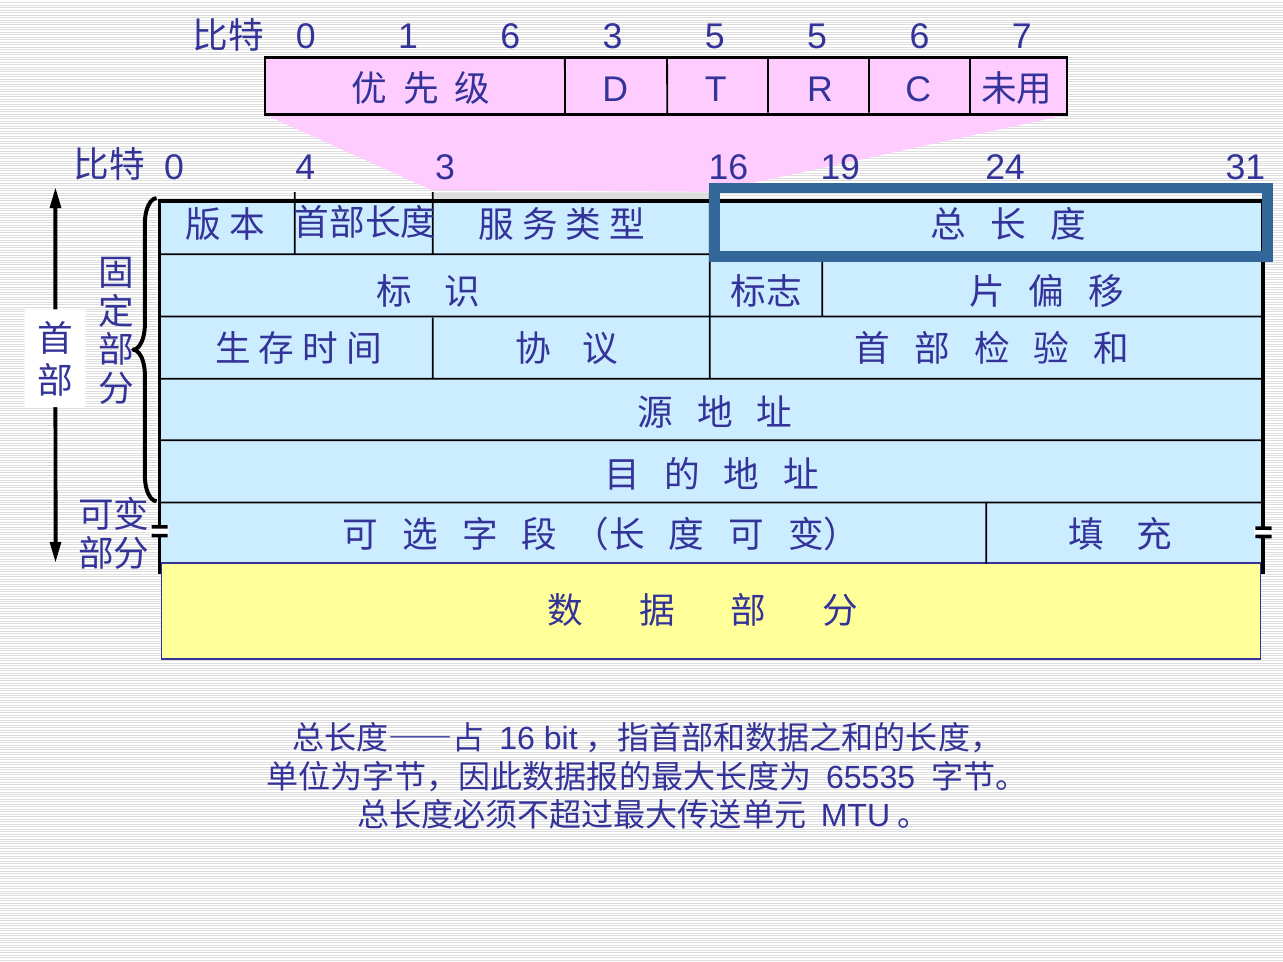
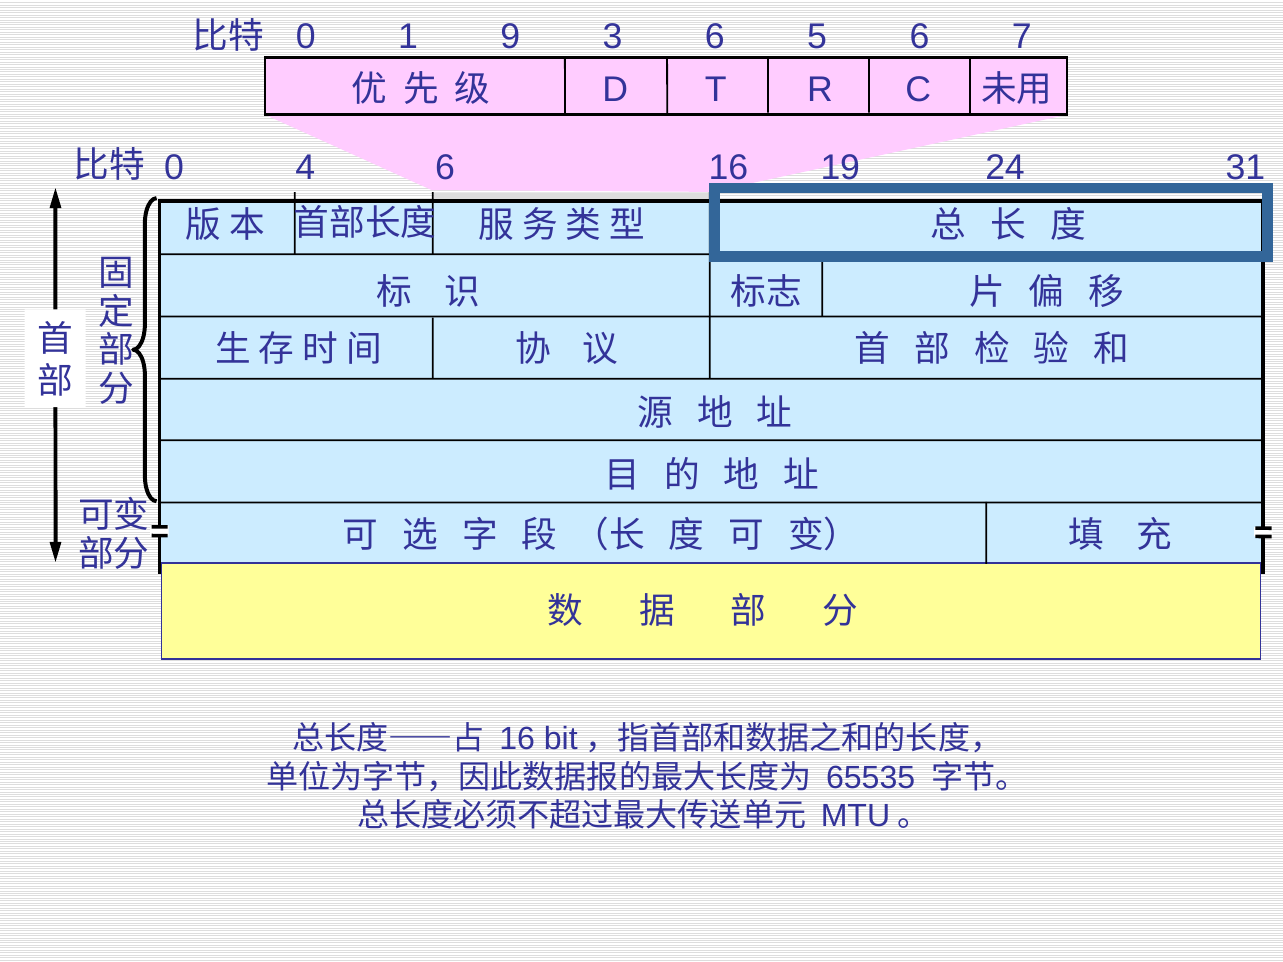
1 6: 6 -> 9 (510, 36)
3 5: 5 -> 6 (715, 36)
4 3: 3 -> 6 (445, 168)
